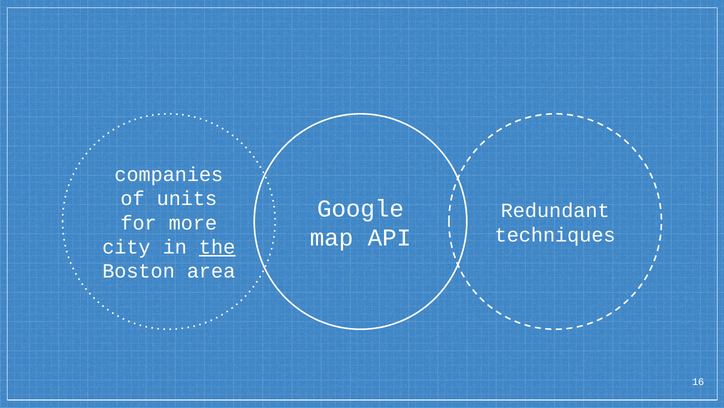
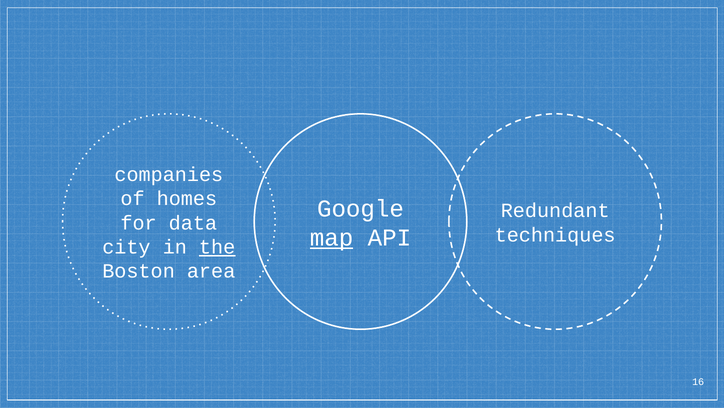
units: units -> homes (187, 198)
more: more -> data (193, 223)
map underline: none -> present (332, 237)
